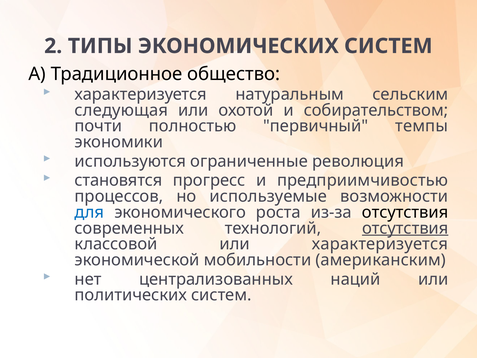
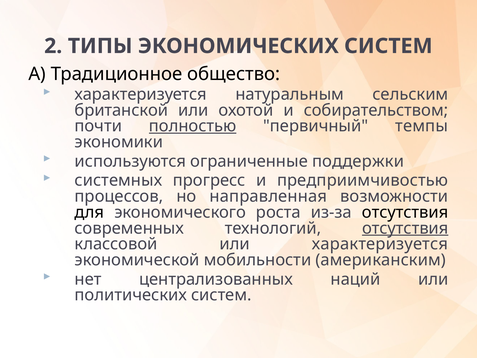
следующая: следующая -> британской (121, 110)
полностью underline: none -> present (193, 126)
революция: революция -> поддержки (358, 161)
становятся: становятся -> системных (118, 180)
используемые: используемые -> направленная (268, 196)
для colour: blue -> black (89, 212)
